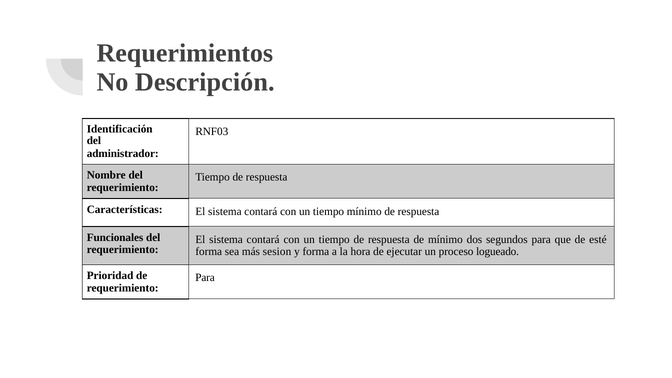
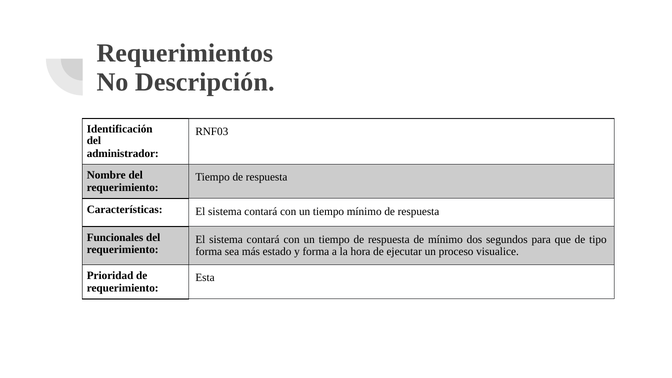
esté: esté -> tipo (598, 239)
sesion: sesion -> estado (277, 252)
logueado: logueado -> visualice (498, 252)
Para: Para -> Esta (205, 278)
